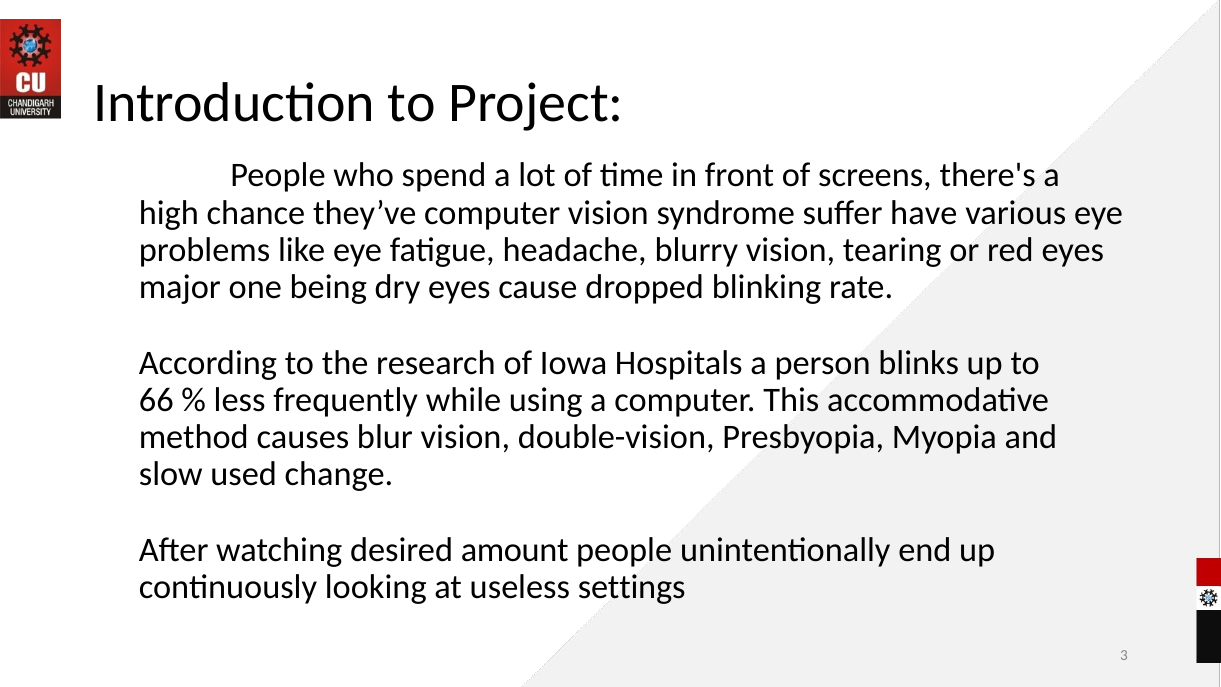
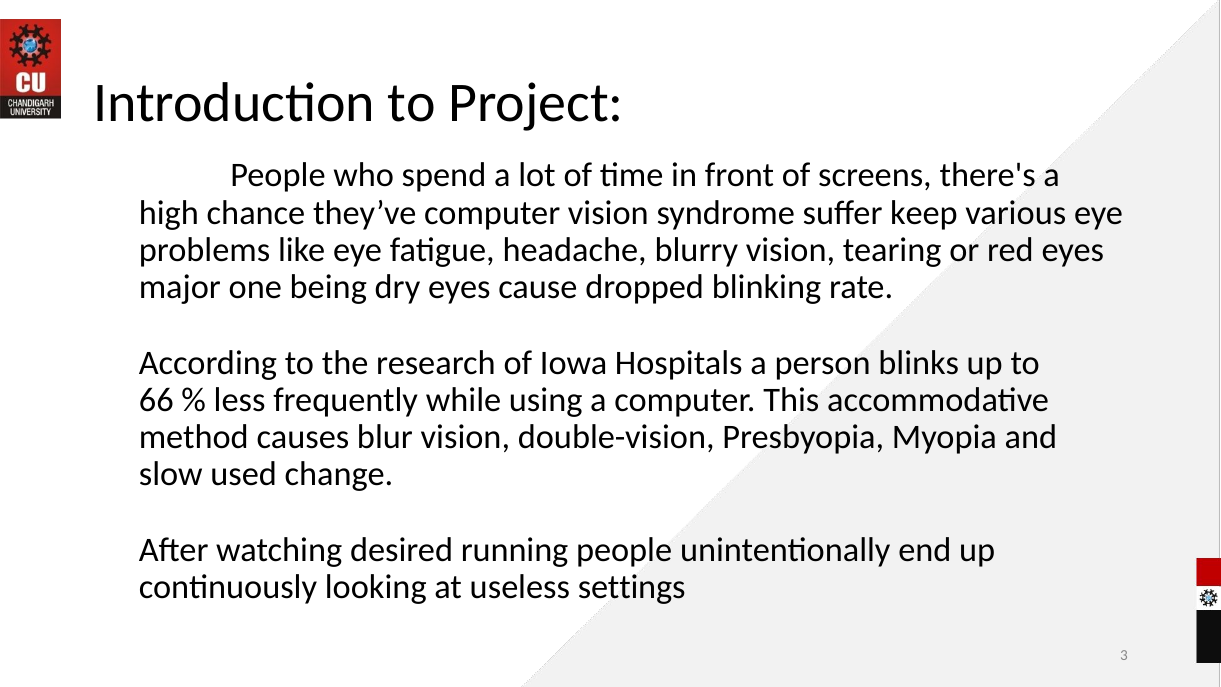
have: have -> keep (924, 213)
amount: amount -> running (515, 550)
